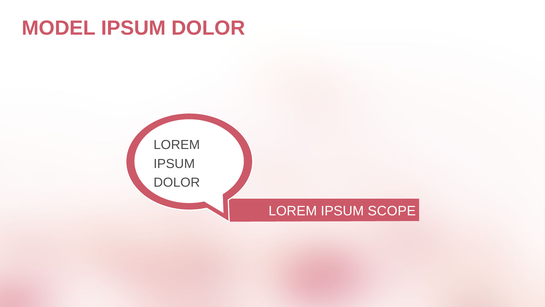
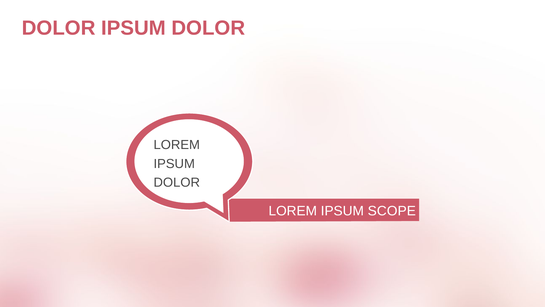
MODEL: MODEL -> DOLOR (59, 28)
